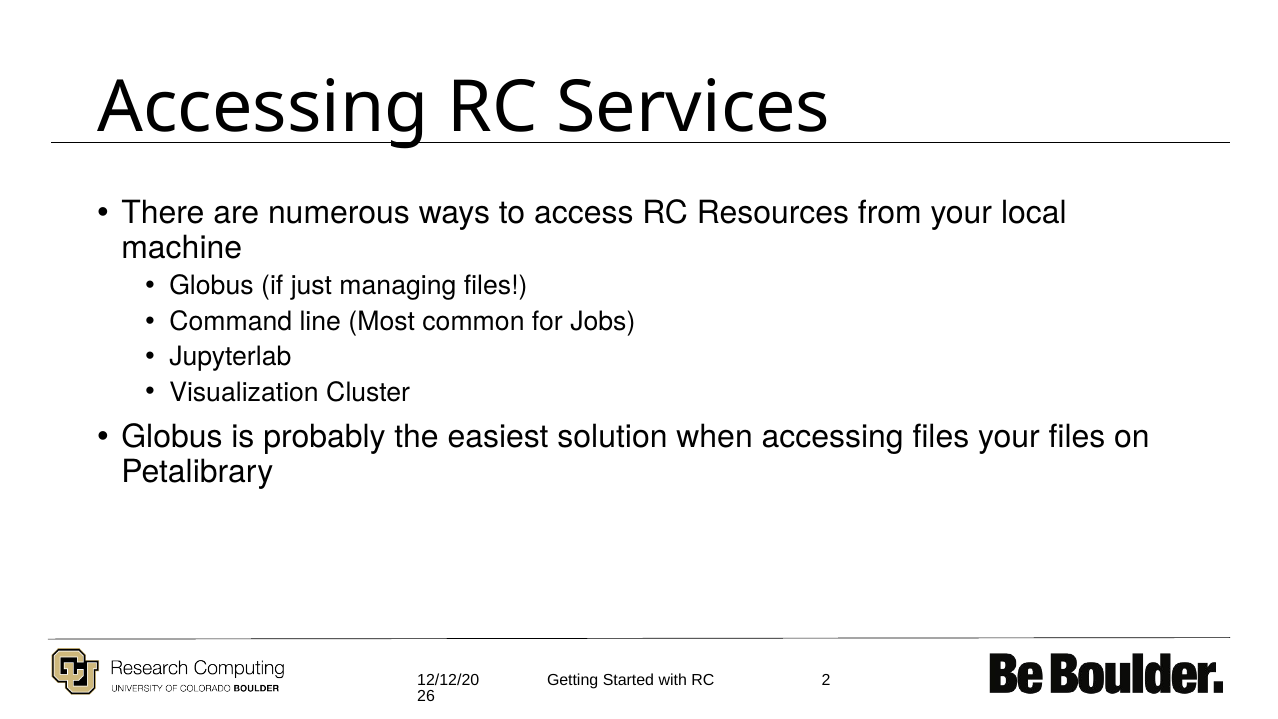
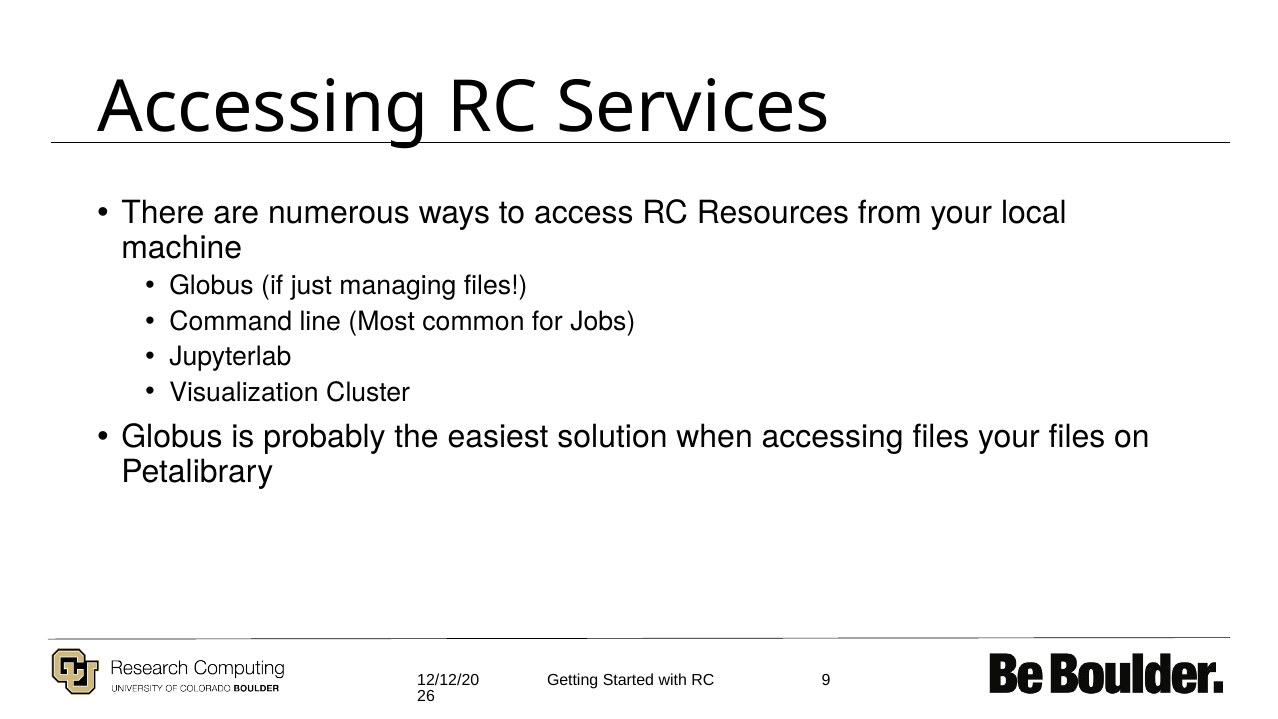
2: 2 -> 9 (826, 680)
